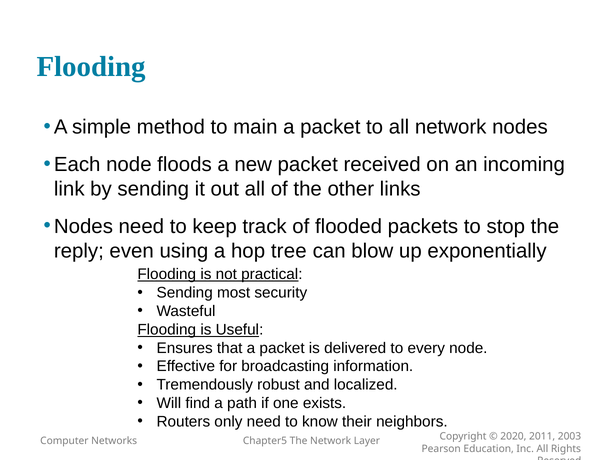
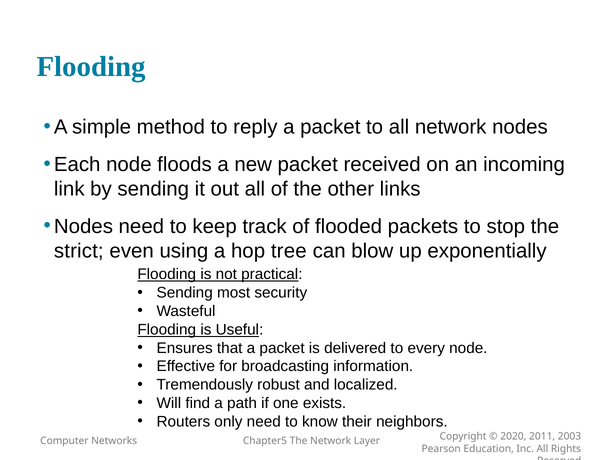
main: main -> reply (255, 127)
reply: reply -> strict (79, 251)
